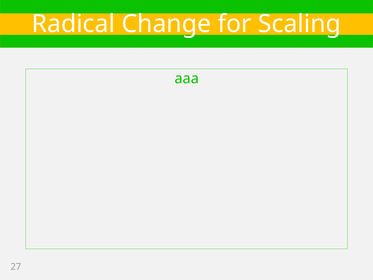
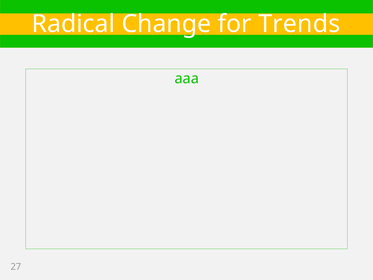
Scaling: Scaling -> Trends (299, 24)
